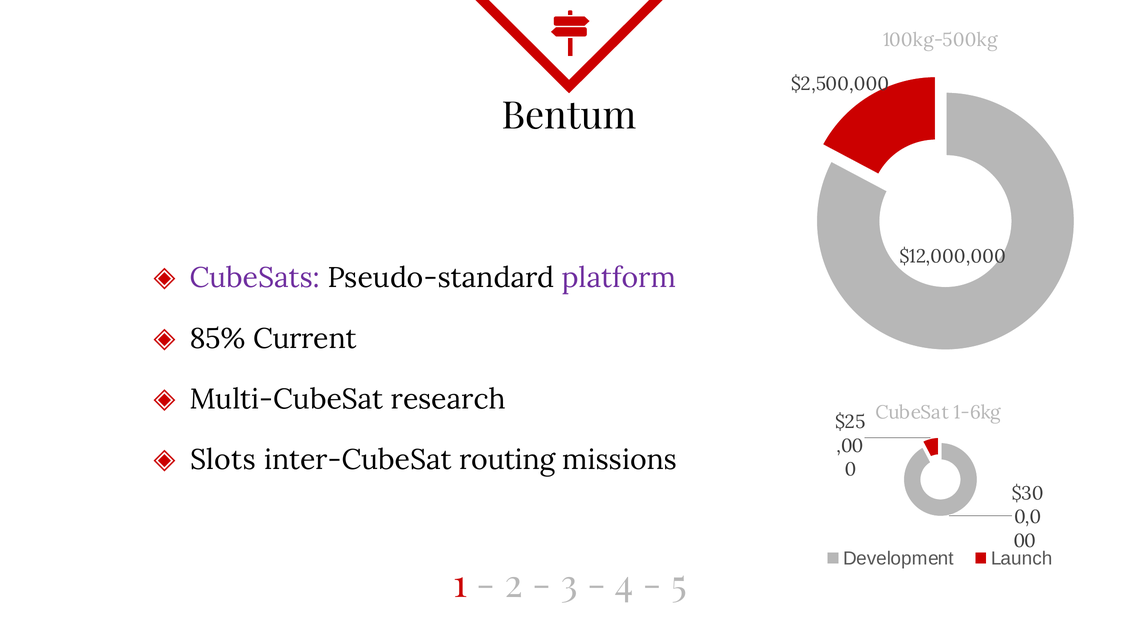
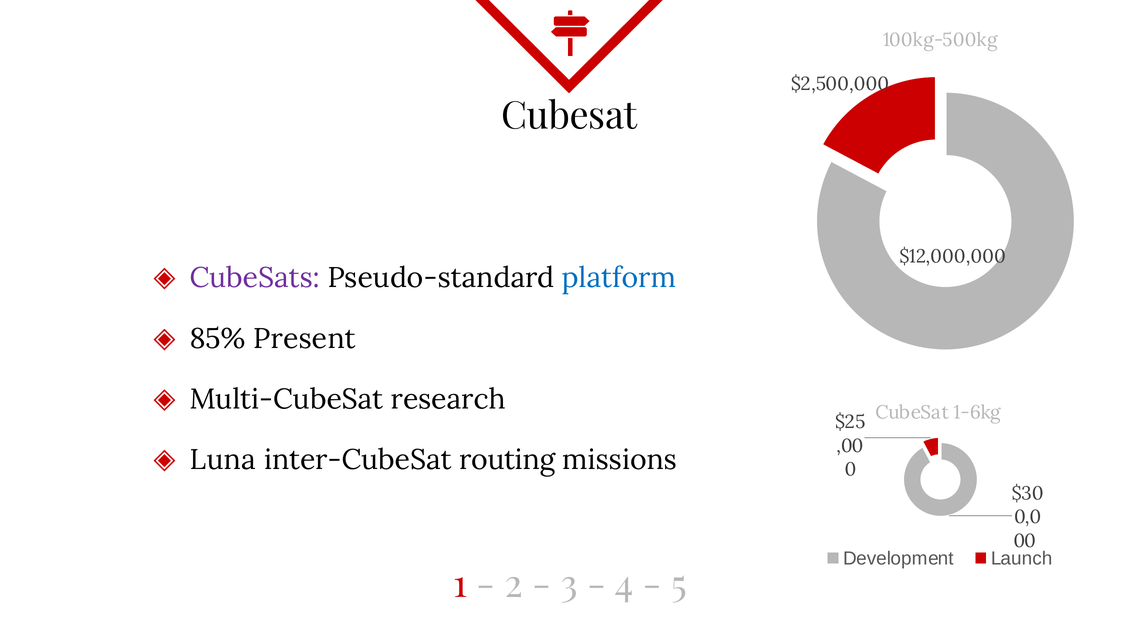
Bentum: Bentum -> Cubesat (569, 116)
platform colour: purple -> blue (619, 278)
Current: Current -> Present (305, 339)
Slots: Slots -> Luna (223, 460)
